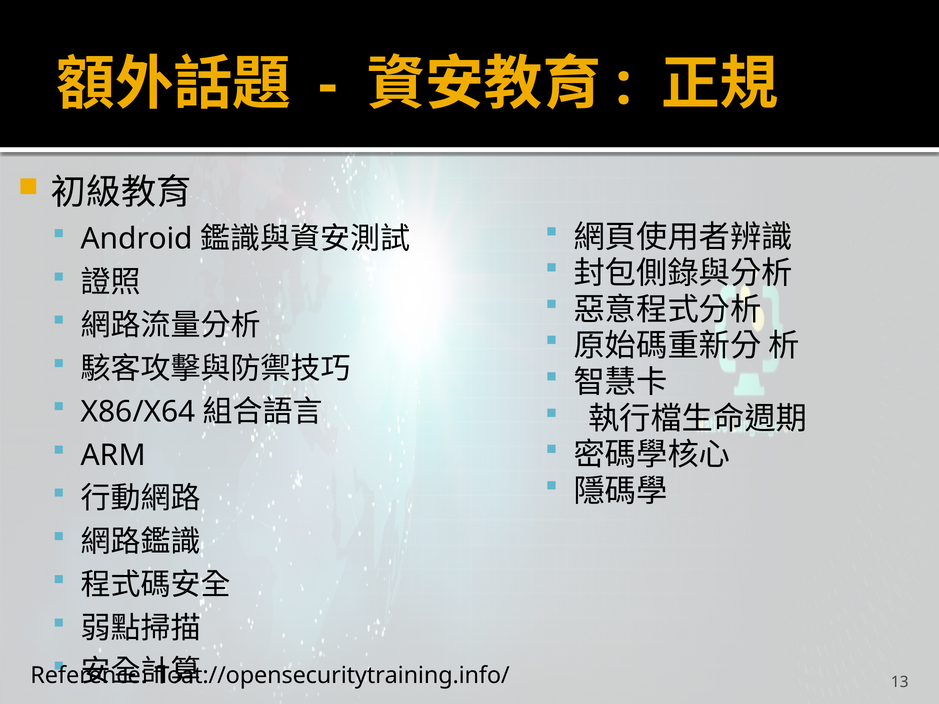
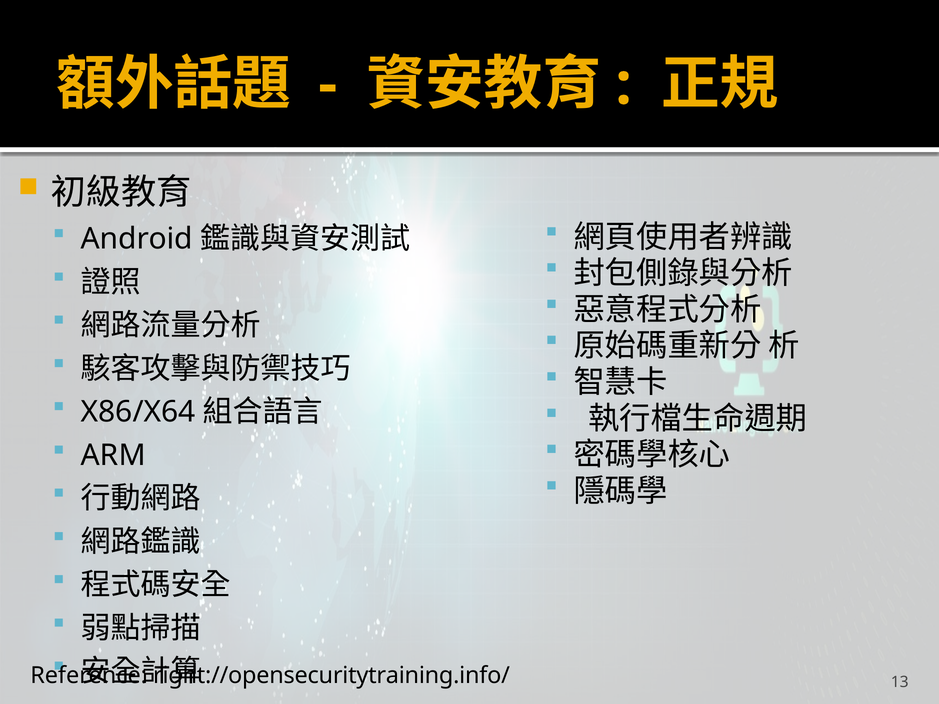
float://opensecuritytraining.info/: float://opensecuritytraining.info/ -> right://opensecuritytraining.info/ (331, 676)
